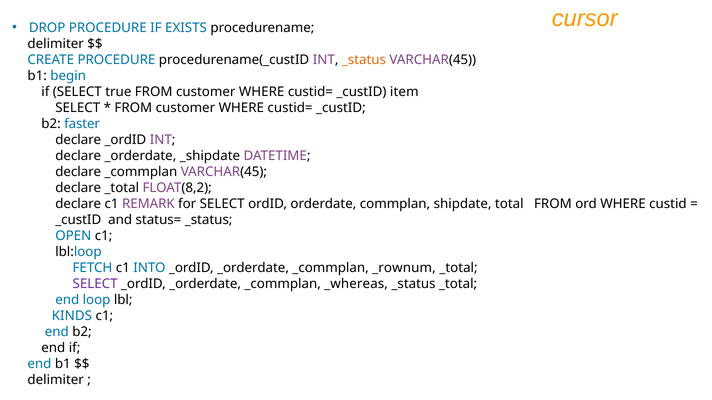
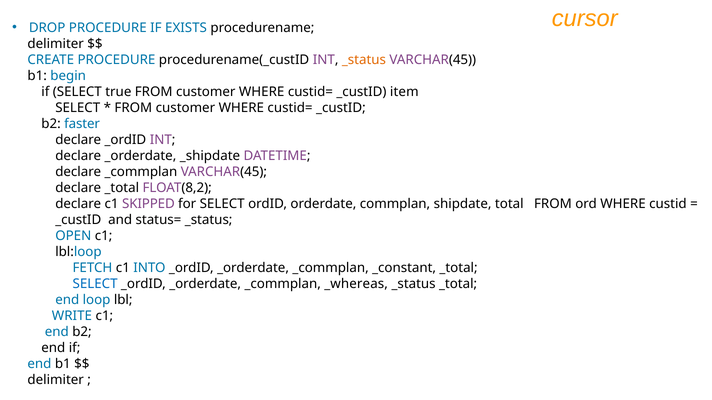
REMARK: REMARK -> SKIPPED (148, 204)
_rownum: _rownum -> _constant (404, 268)
SELECT colour: purple -> blue (95, 284)
KINDS: KINDS -> WRITE (72, 316)
